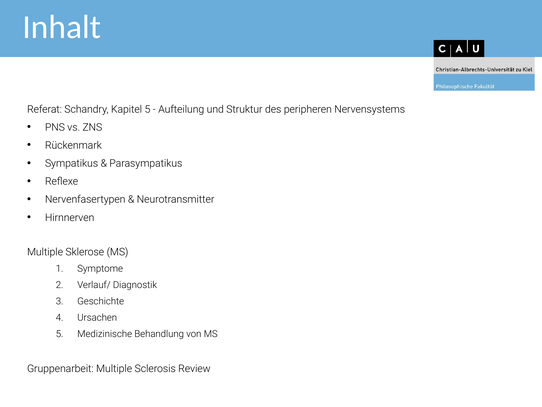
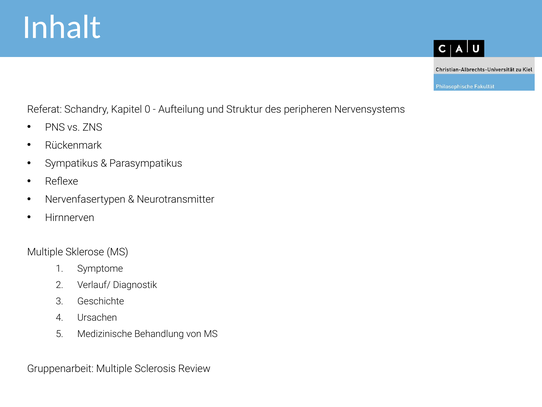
Kapitel 5: 5 -> 0 (147, 109)
